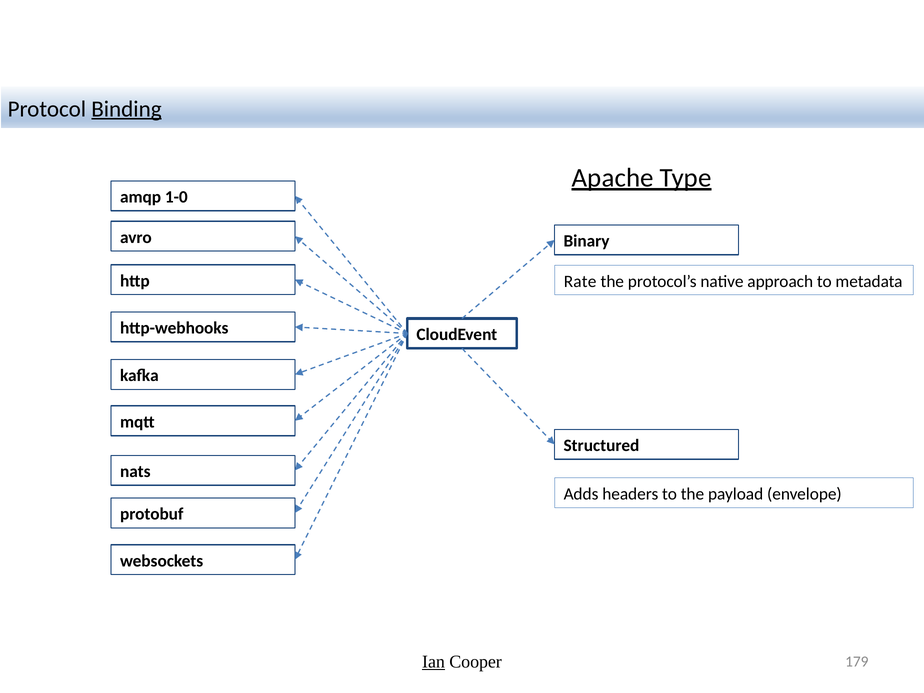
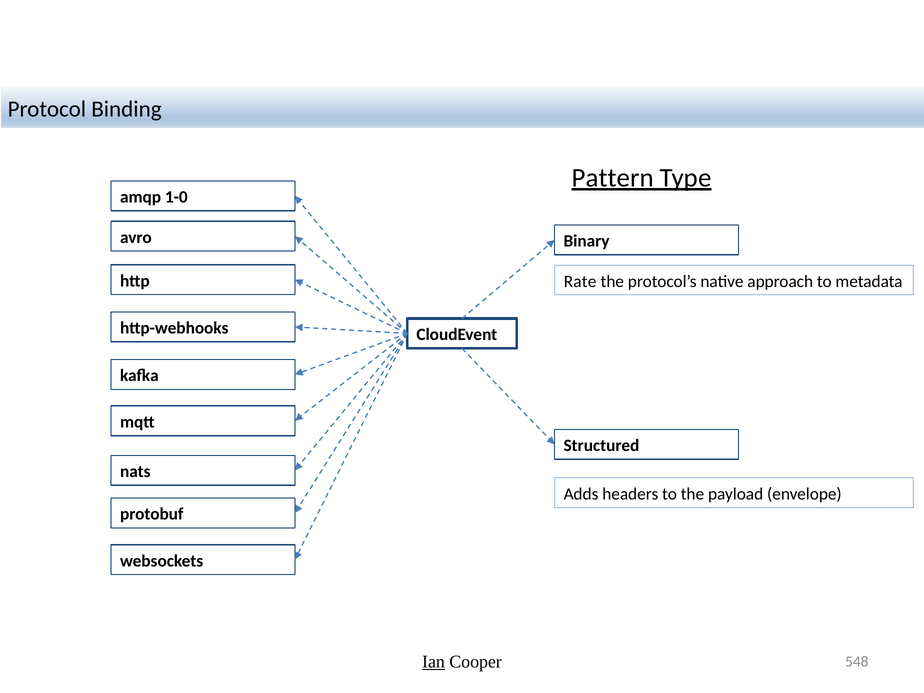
Binding underline: present -> none (126, 109)
Apache: Apache -> Pattern (613, 178)
179: 179 -> 548 (857, 662)
